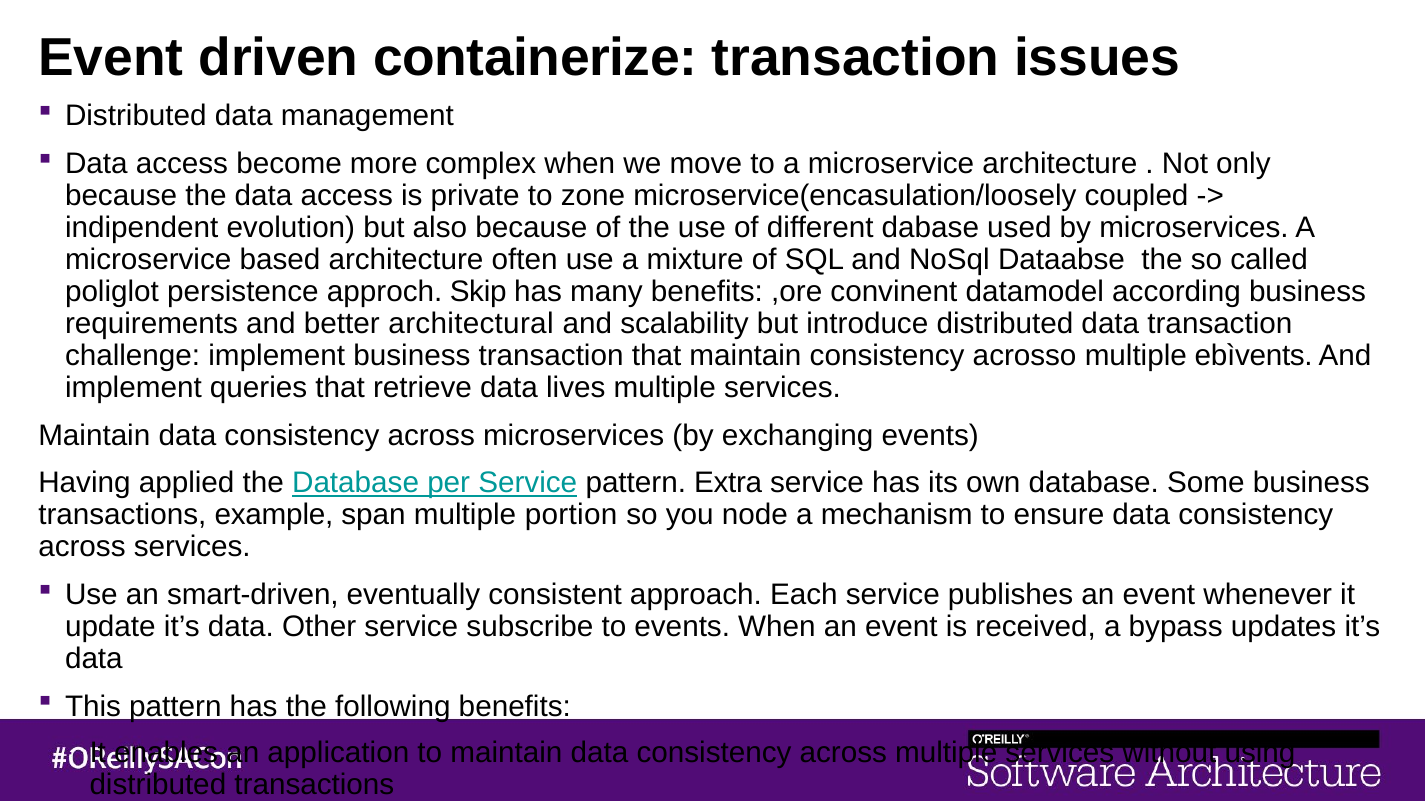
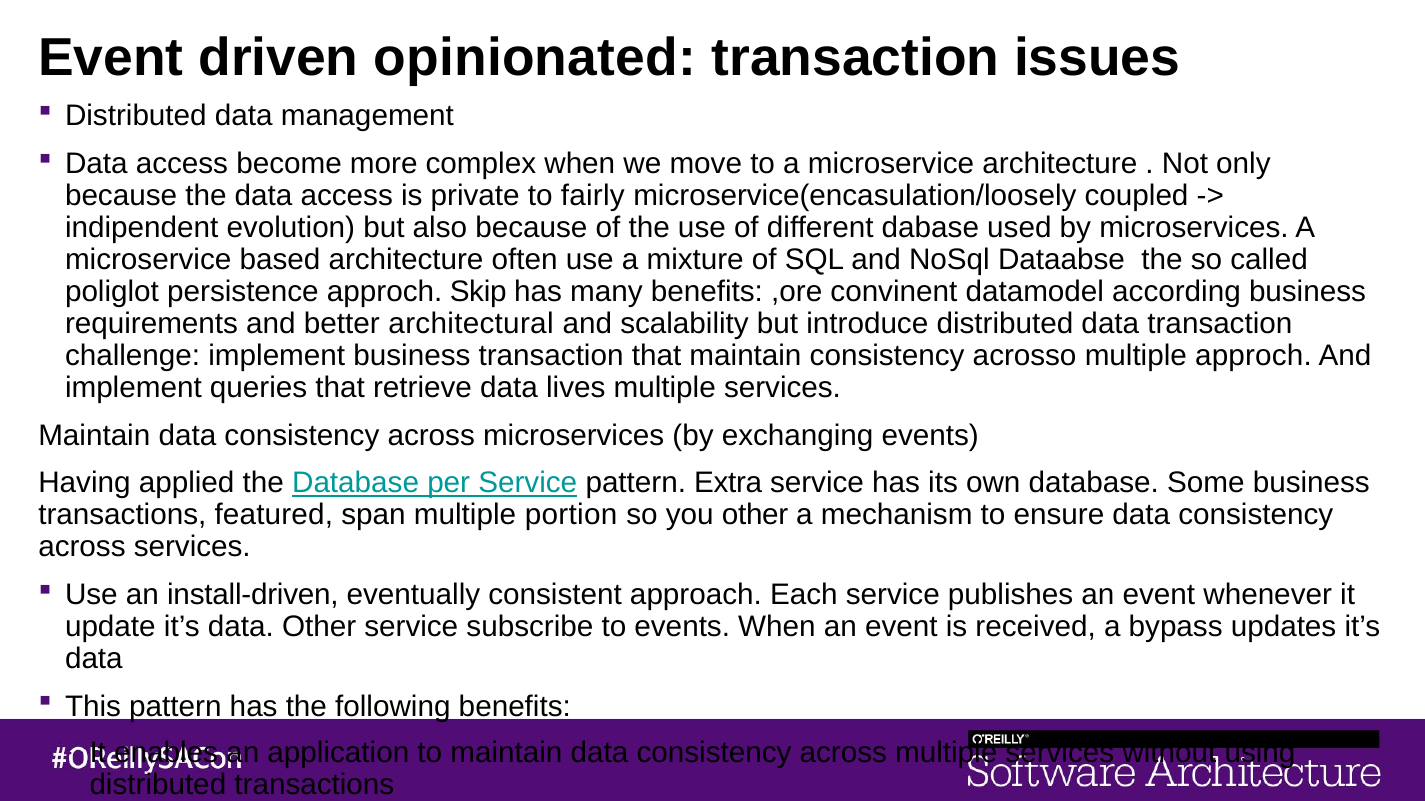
containerize: containerize -> opinionated (535, 58)
zone: zone -> fairly (593, 196)
multiple ebìvents: ebìvents -> approch (1253, 356)
transactions example: example -> featured (274, 516)
you node: node -> other (755, 516)
smart-driven: smart-driven -> install-driven (253, 595)
